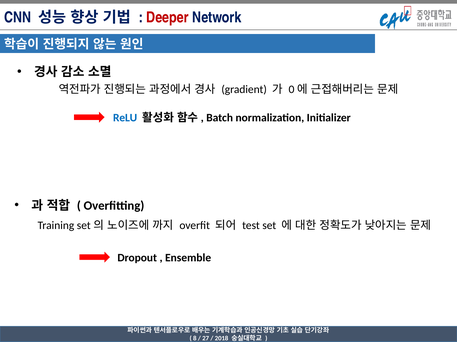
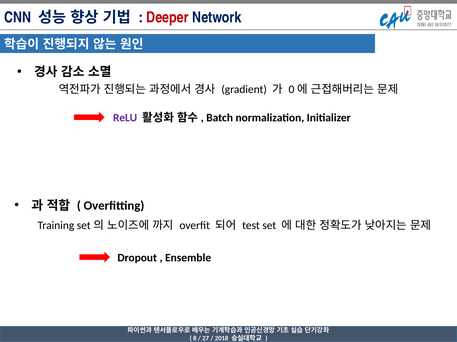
ReLU colour: blue -> purple (125, 118)
